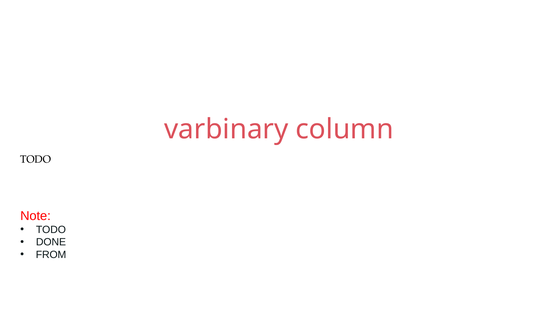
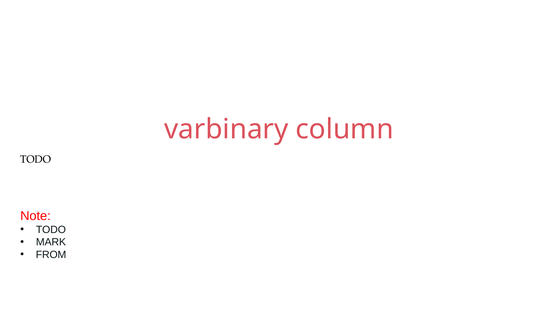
DONE: DONE -> MARK (51, 242)
